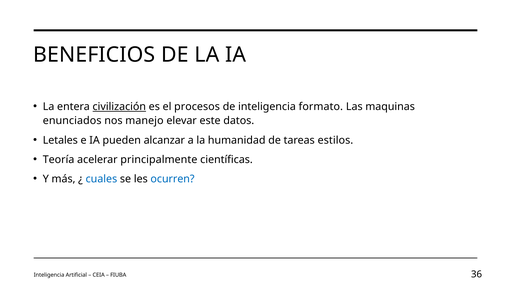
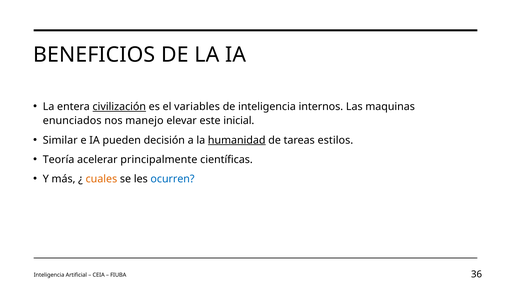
procesos: procesos -> variables (197, 106)
formato: formato -> internos (321, 106)
datos: datos -> inicial (239, 121)
Letales: Letales -> Similar (60, 140)
alcanzar: alcanzar -> decisión (164, 140)
humanidad underline: none -> present (237, 140)
cuales colour: blue -> orange (101, 179)
